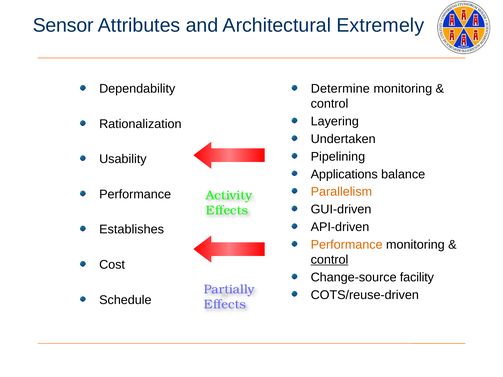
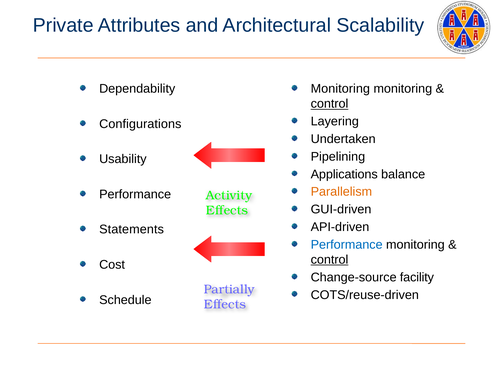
Sensor: Sensor -> Private (63, 25)
Extremely: Extremely -> Scalability (380, 25)
Determine: Determine -> Monitoring (340, 89)
control underline: none -> present (330, 104)
Rationalization: Rationalization -> Configurations (140, 124)
Establishes: Establishes -> Statements (132, 230)
Performance colour: orange -> blue (347, 245)
